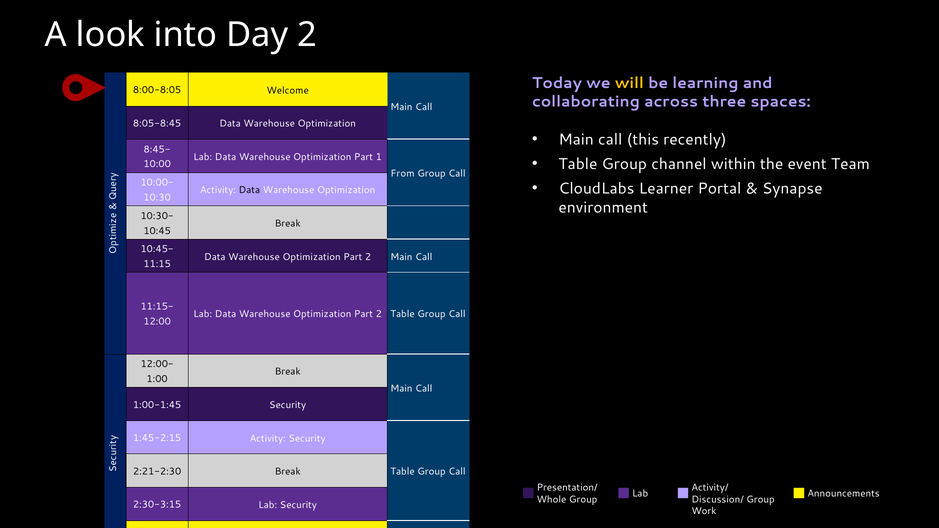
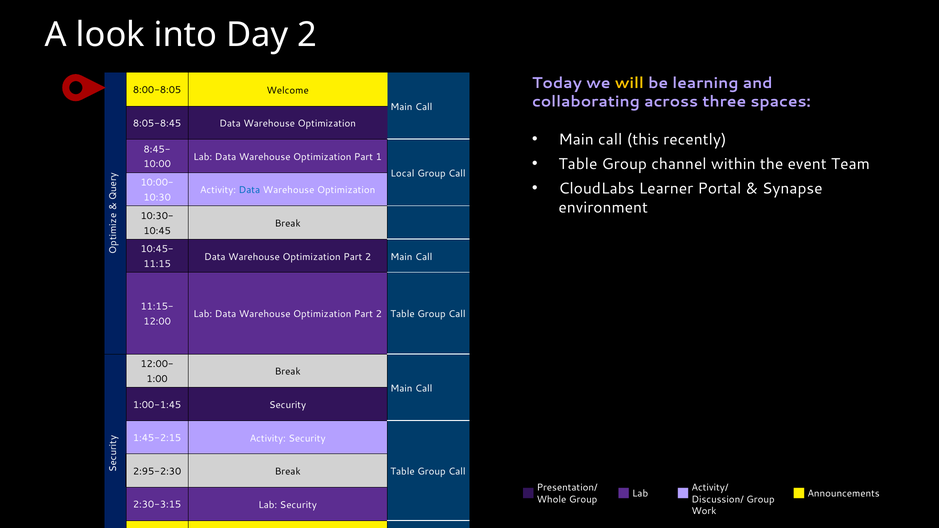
From: From -> Local (402, 174)
Data colour: black -> blue (249, 190)
2:21-2:30: 2:21-2:30 -> 2:95-2:30 (157, 472)
